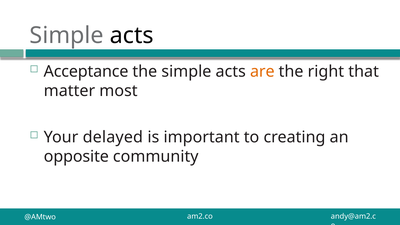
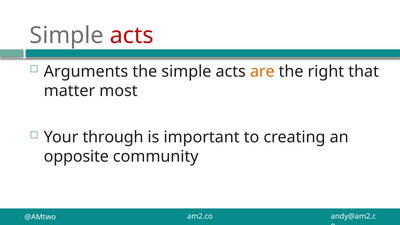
acts colour: black -> red (132, 35)
Acceptance: Acceptance -> Arguments (86, 71)
delayed: delayed -> through (113, 137)
